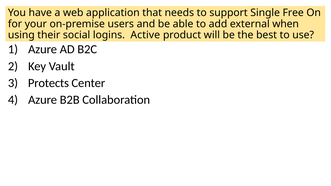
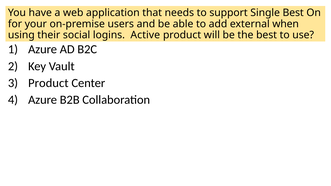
Single Free: Free -> Best (293, 13)
Protects: Protects -> Product (48, 83)
